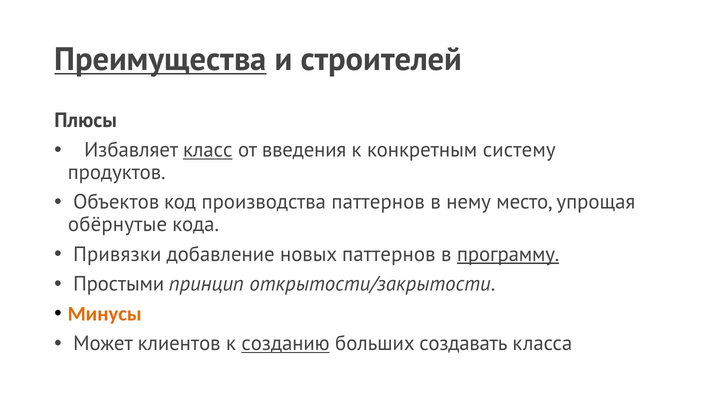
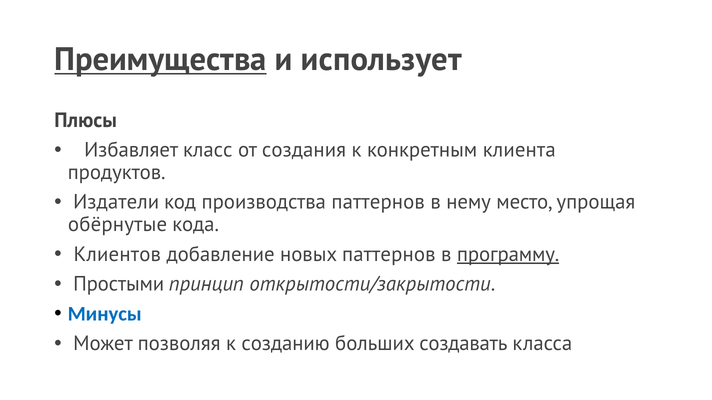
строителей: строителей -> использует (381, 60)
класс underline: present -> none (208, 150)
введения: введения -> создания (304, 150)
систему: систему -> клиента (519, 150)
Объектов: Объектов -> Издатели (116, 202)
Привязки: Привязки -> Клиентов (117, 255)
Минусы colour: orange -> blue (105, 314)
клиентов: клиентов -> позволяя (179, 344)
созданию underline: present -> none (286, 344)
